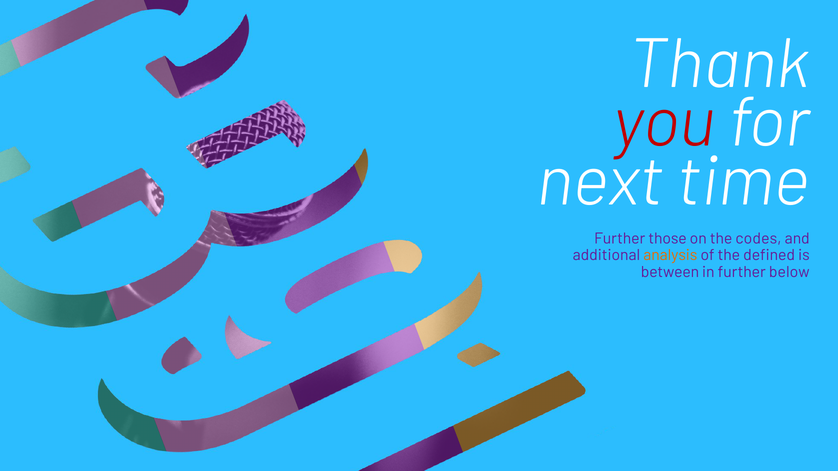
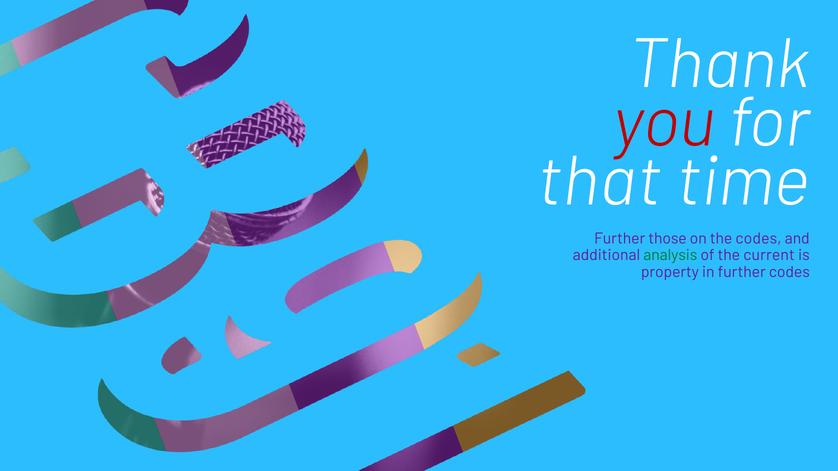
next: next -> that (600, 182)
analysis colour: orange -> green (670, 255)
defined: defined -> current (769, 255)
between: between -> property (670, 272)
further below: below -> codes (789, 272)
